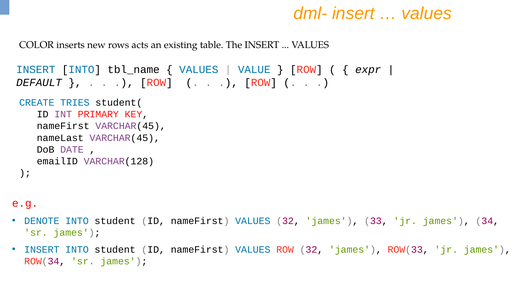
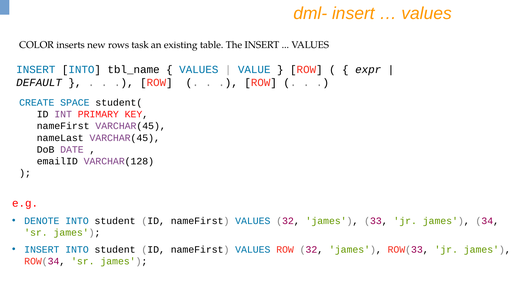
acts: acts -> task (140, 45)
TRIES: TRIES -> SPACE (75, 103)
